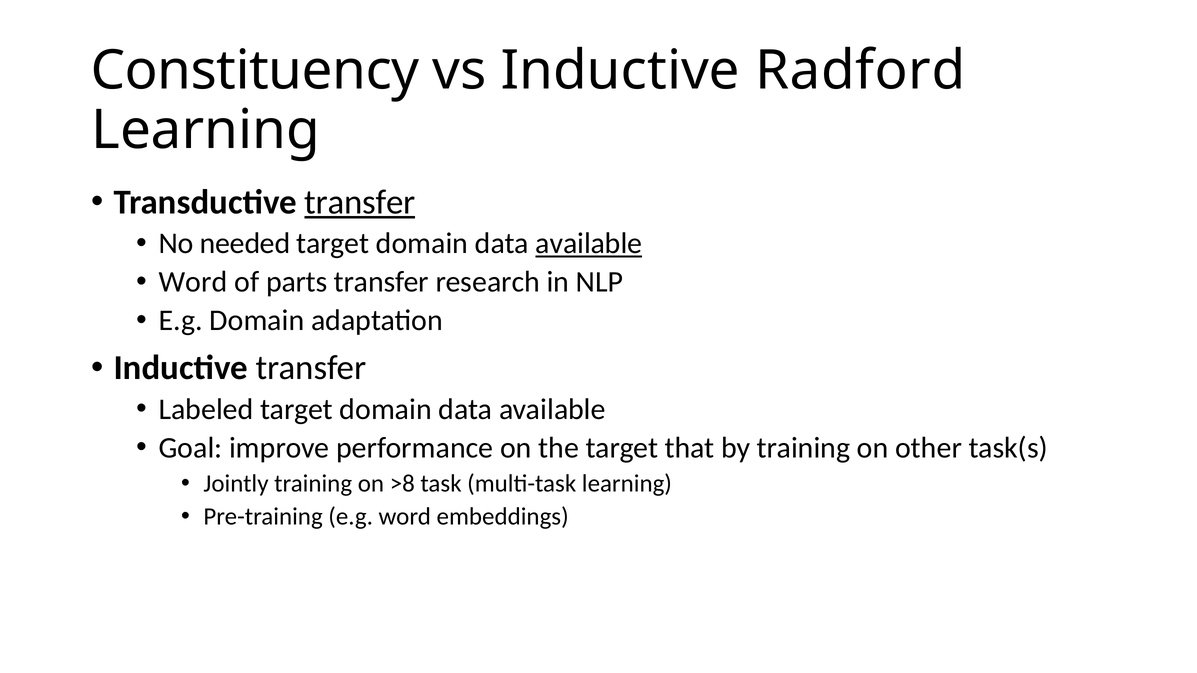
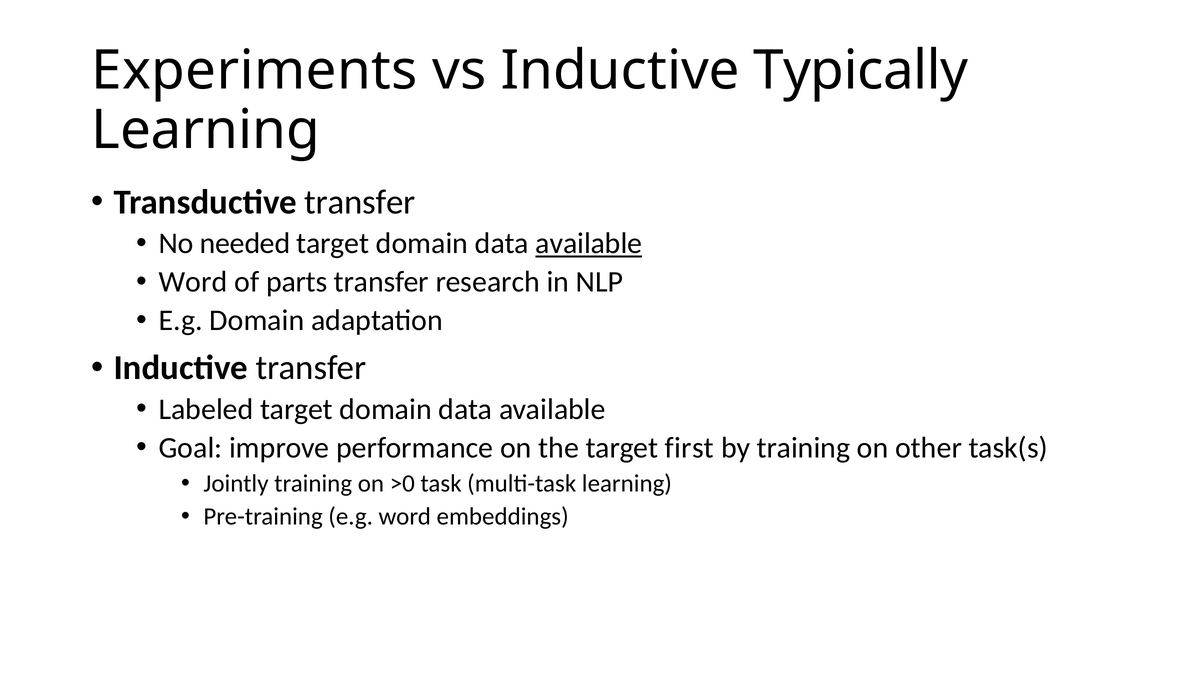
Constituency: Constituency -> Experiments (255, 71)
Radford: Radford -> Typically (861, 71)
transfer underline: present -> none (360, 202)
that: that -> first (689, 448)
>8: >8 -> >0 (402, 484)
